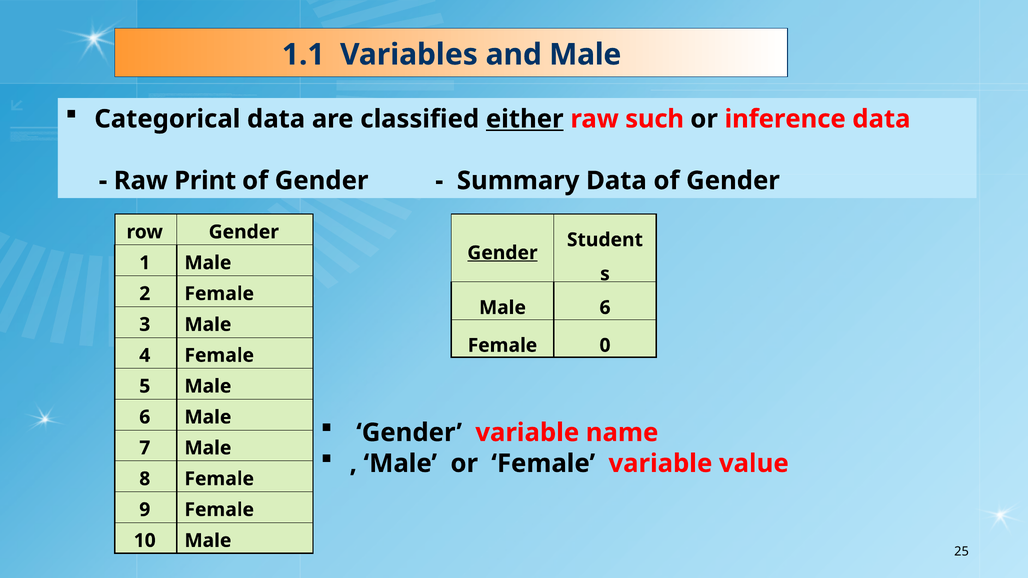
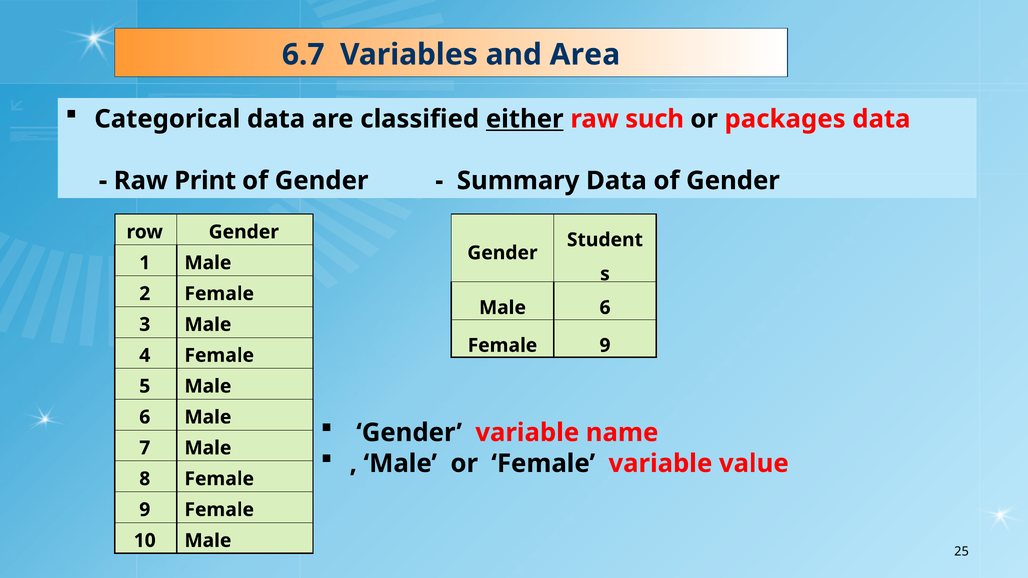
1.1: 1.1 -> 6.7 (303, 55)
and Male: Male -> Area (585, 55)
inference: inference -> packages (785, 119)
Gender underline: present -> none (502, 253)
0: 0 -> 9 (605, 346)
